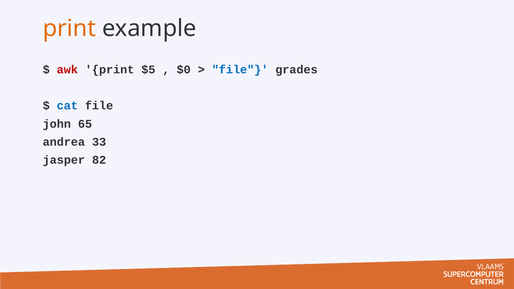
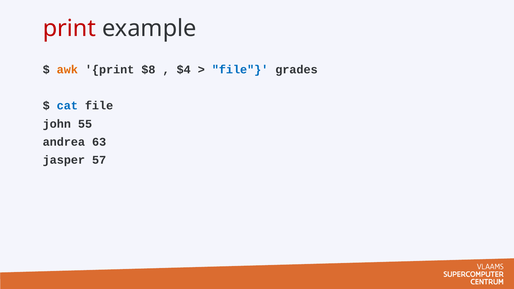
print colour: orange -> red (69, 28)
awk colour: red -> orange (67, 70)
$5: $5 -> $8 (148, 70)
$0: $0 -> $4 (184, 70)
65: 65 -> 55 (85, 124)
33: 33 -> 63 (99, 142)
82: 82 -> 57 (99, 160)
